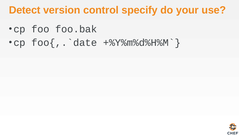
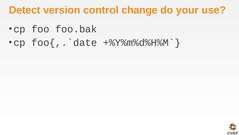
specify: specify -> change (140, 10)
